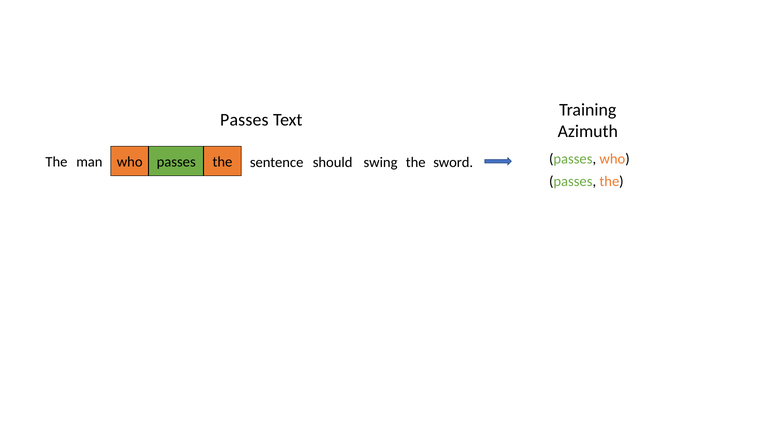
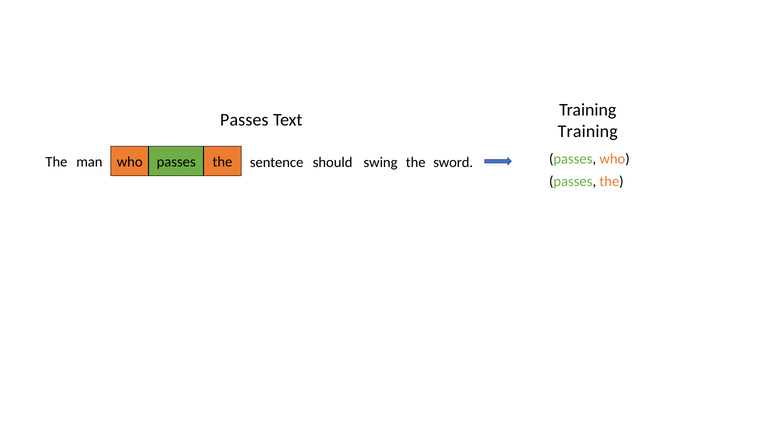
Azimuth: Azimuth -> Training (588, 131)
